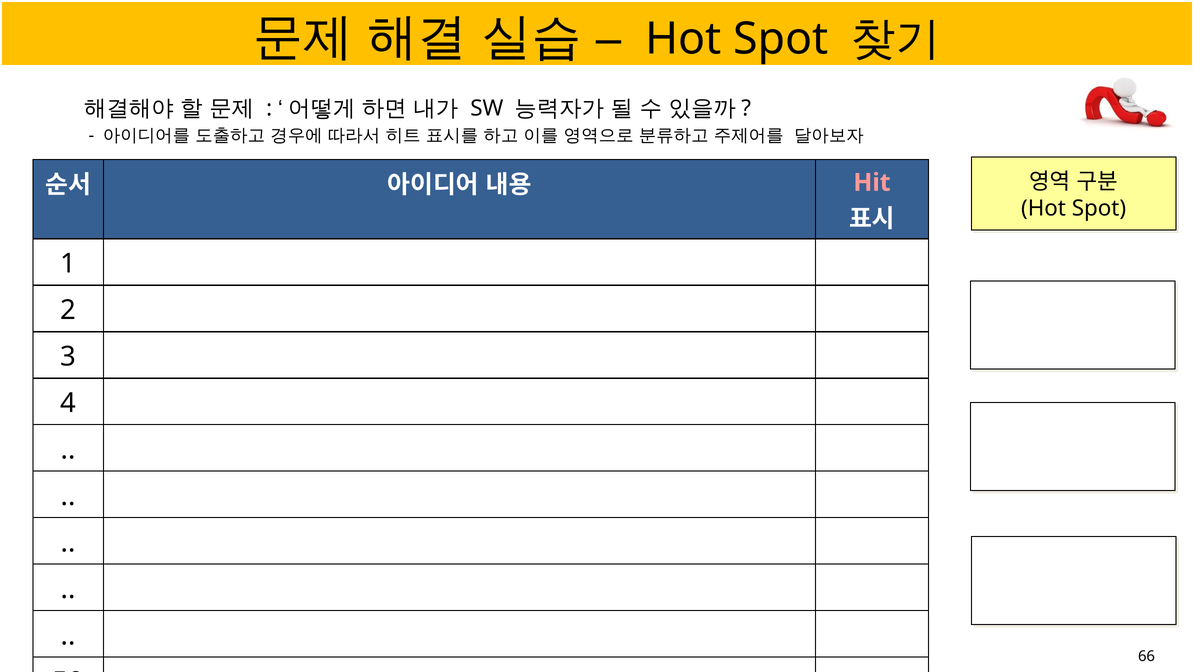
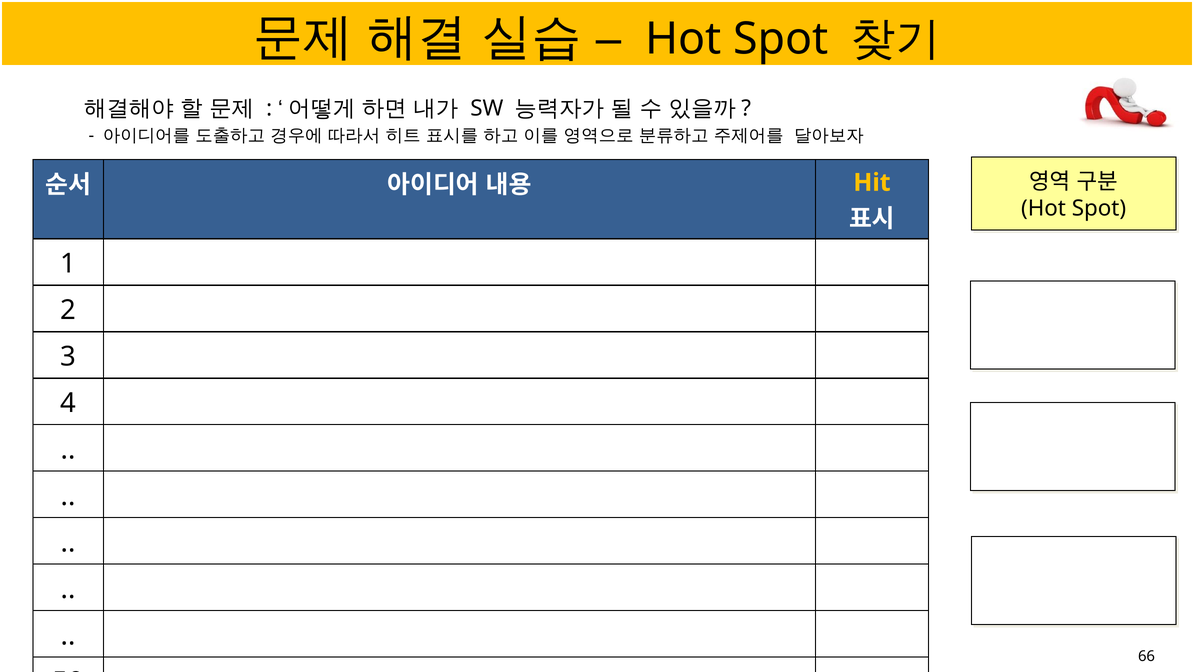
Hit colour: pink -> yellow (872, 182)
